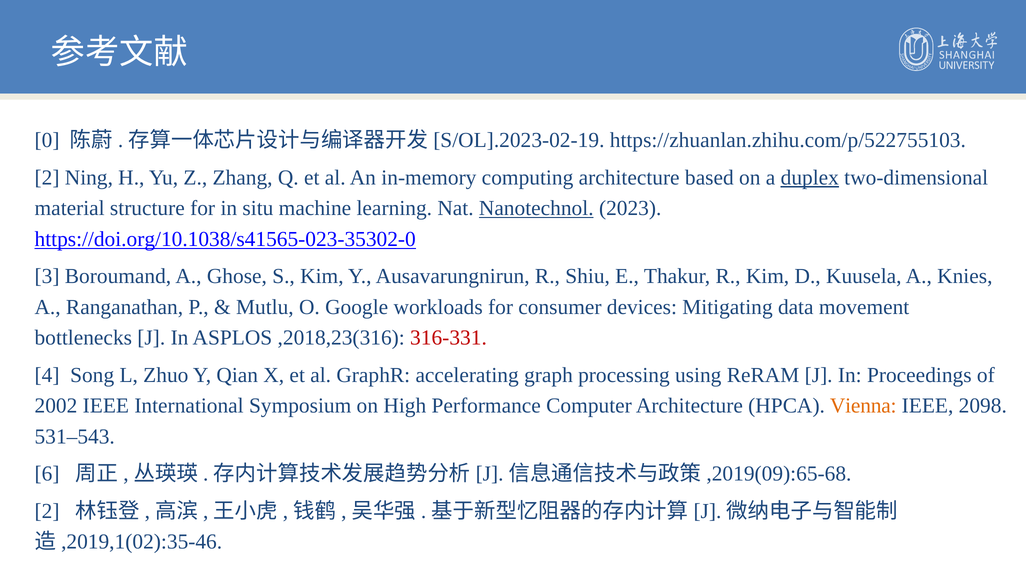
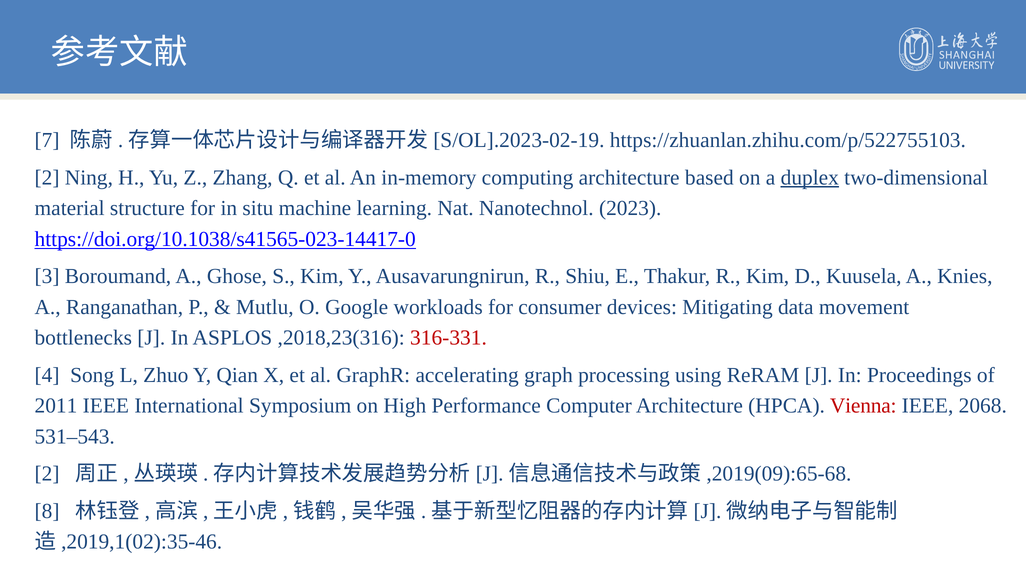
0: 0 -> 7 (47, 140)
Nanotechnol underline: present -> none (536, 208)
https://doi.org/10.1038/s41565-023-35302-0: https://doi.org/10.1038/s41565-023-35302-0 -> https://doi.org/10.1038/s41565-023-14417-0 (225, 239)
2002: 2002 -> 2011 (56, 406)
Vienna colour: orange -> red (863, 406)
2098: 2098 -> 2068 (983, 406)
6: 6 -> 2 (47, 474)
2: 2 -> 8 (47, 511)
